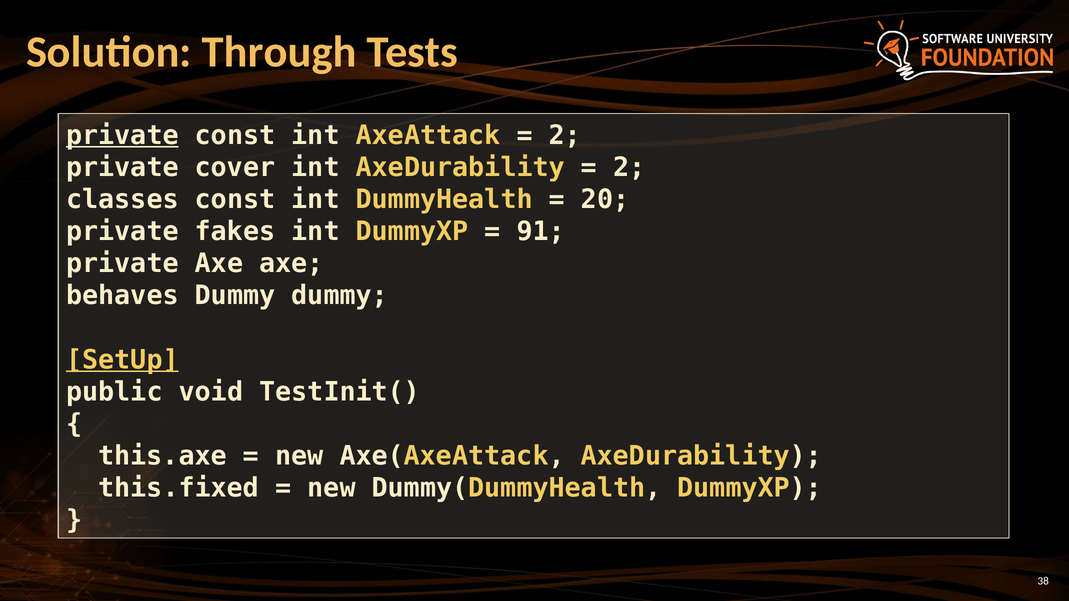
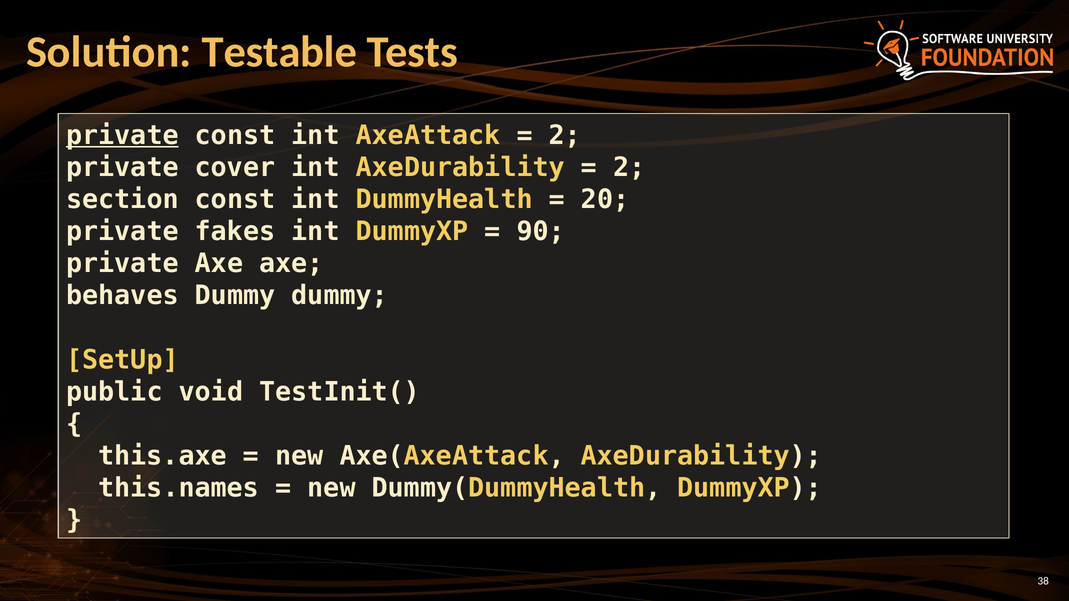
Through: Through -> Testable (279, 52)
classes: classes -> section (122, 200)
91: 91 -> 90 (541, 232)
SetUp underline: present -> none (122, 360)
this.fixed: this.fixed -> this.names (179, 488)
